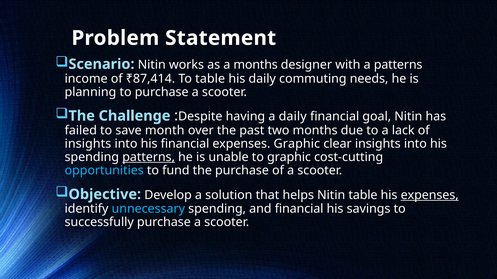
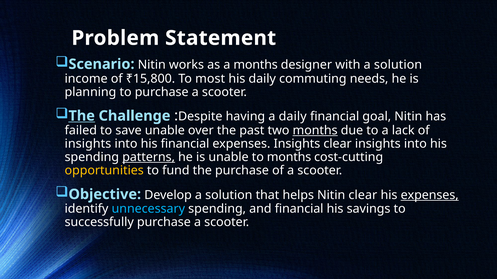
with a patterns: patterns -> solution (398, 65)
₹87,414: ₹87,414 -> ₹15,800 (150, 79)
To table: table -> most (210, 79)
The underline: none -> present (82, 116)
save month: month -> unable (165, 131)
months underline: none -> present (315, 131)
expenses Graphic: Graphic -> Insights (297, 144)
to graphic: graphic -> months (289, 157)
opportunities colour: light blue -> yellow (104, 171)
Nitin table: table -> clear (363, 195)
